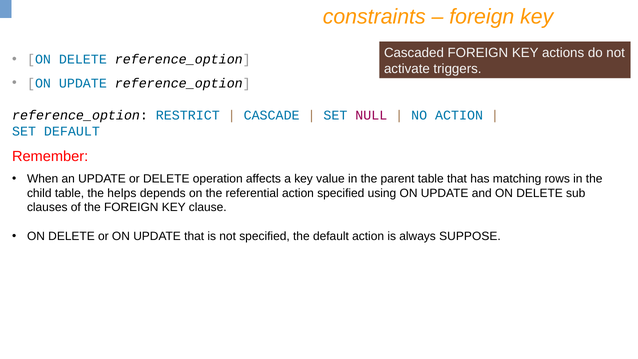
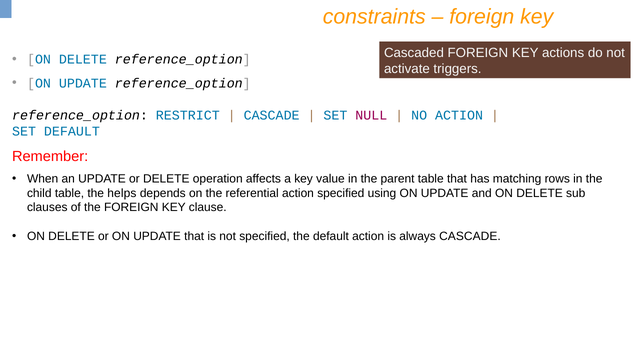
always SUPPOSE: SUPPOSE -> CASCADE (470, 236)
